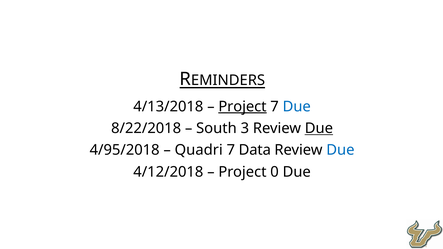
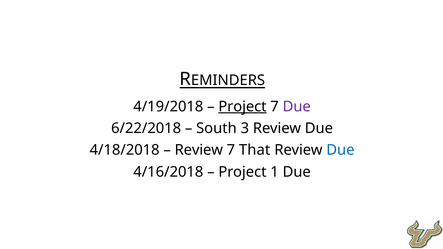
4/13/2018: 4/13/2018 -> 4/19/2018 (168, 107)
Due colour: blue -> purple (297, 107)
8/22/2018: 8/22/2018 -> 6/22/2018 (146, 128)
Due underline: present -> none (319, 128)
4/95/2018: 4/95/2018 -> 4/18/2018 (125, 150)
Quadri: Quadri -> Review (199, 150)
Data: Data -> That (255, 150)
4/12/2018: 4/12/2018 -> 4/16/2018 (168, 172)
0: 0 -> 1 (275, 172)
